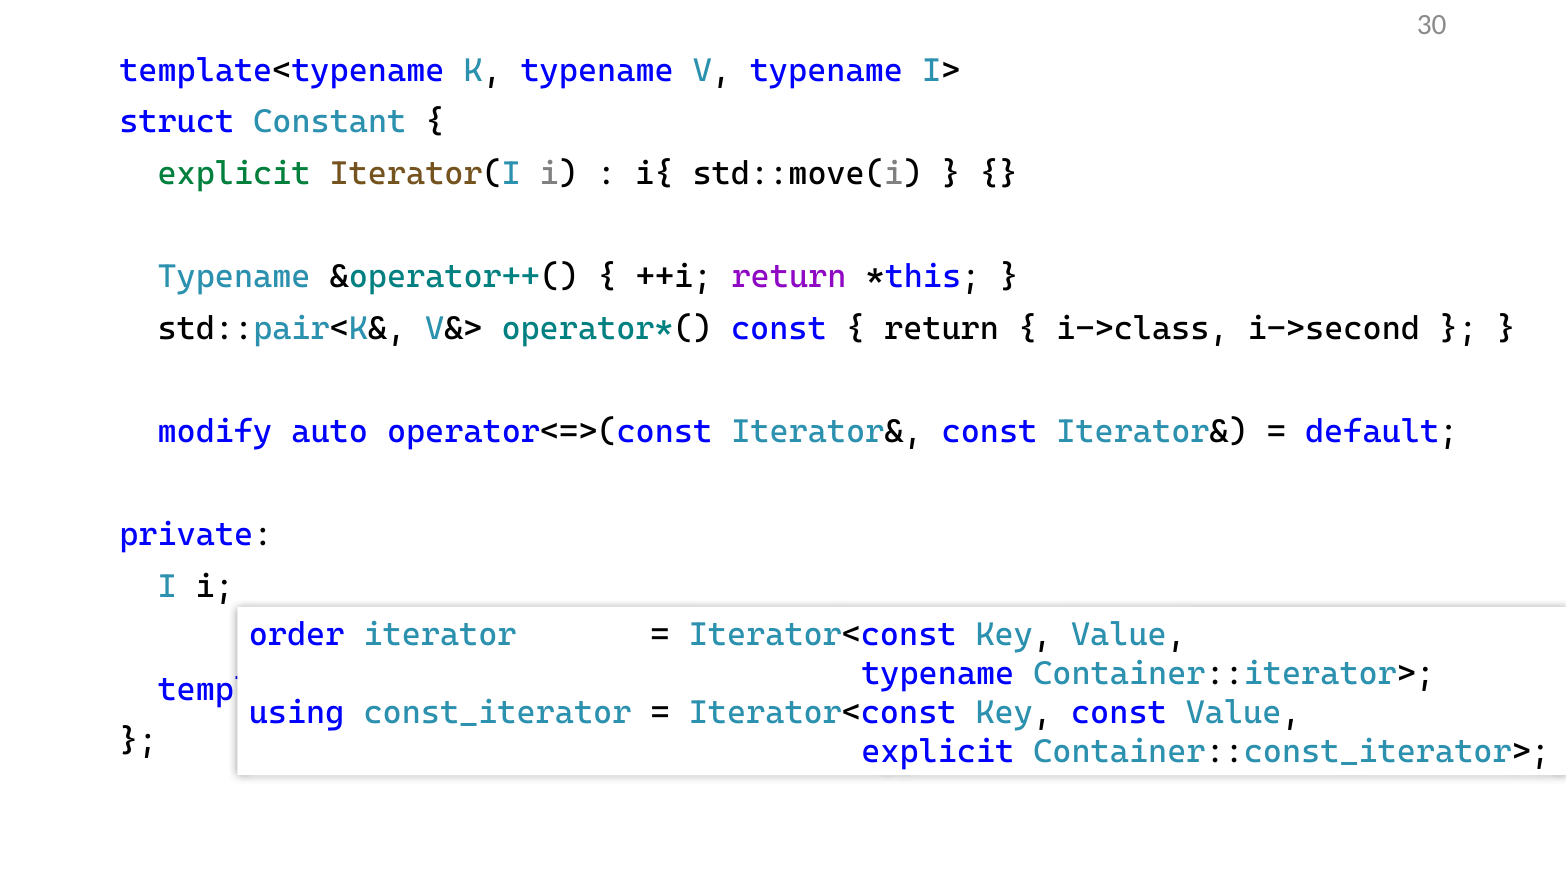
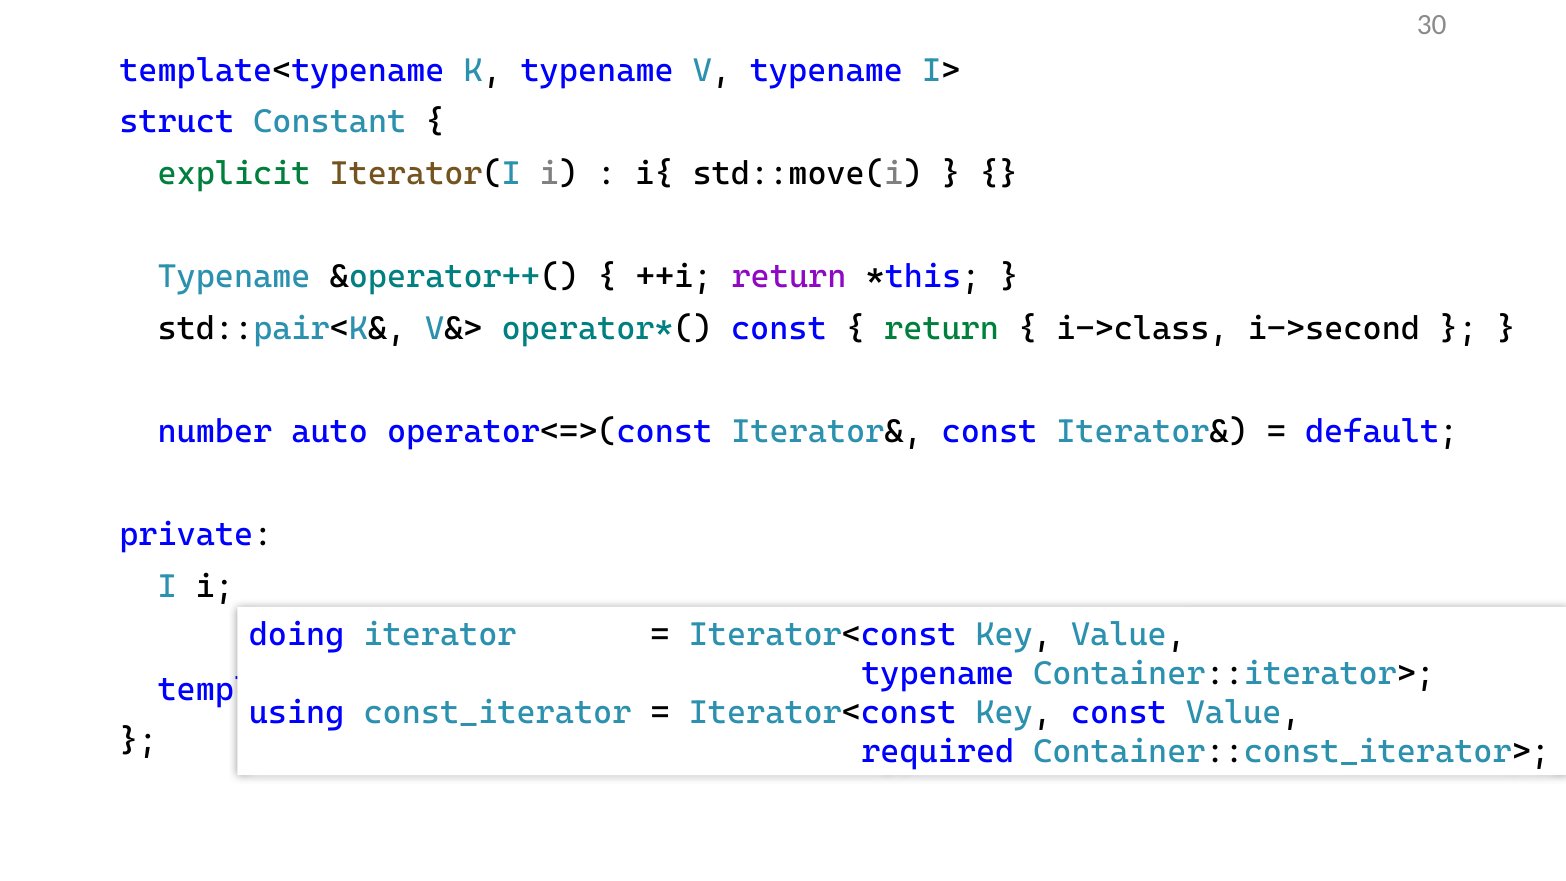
return colour: black -> green (942, 328)
modify: modify -> number (215, 431)
order: order -> doing (297, 635)
explicit: explicit -> required (938, 752)
